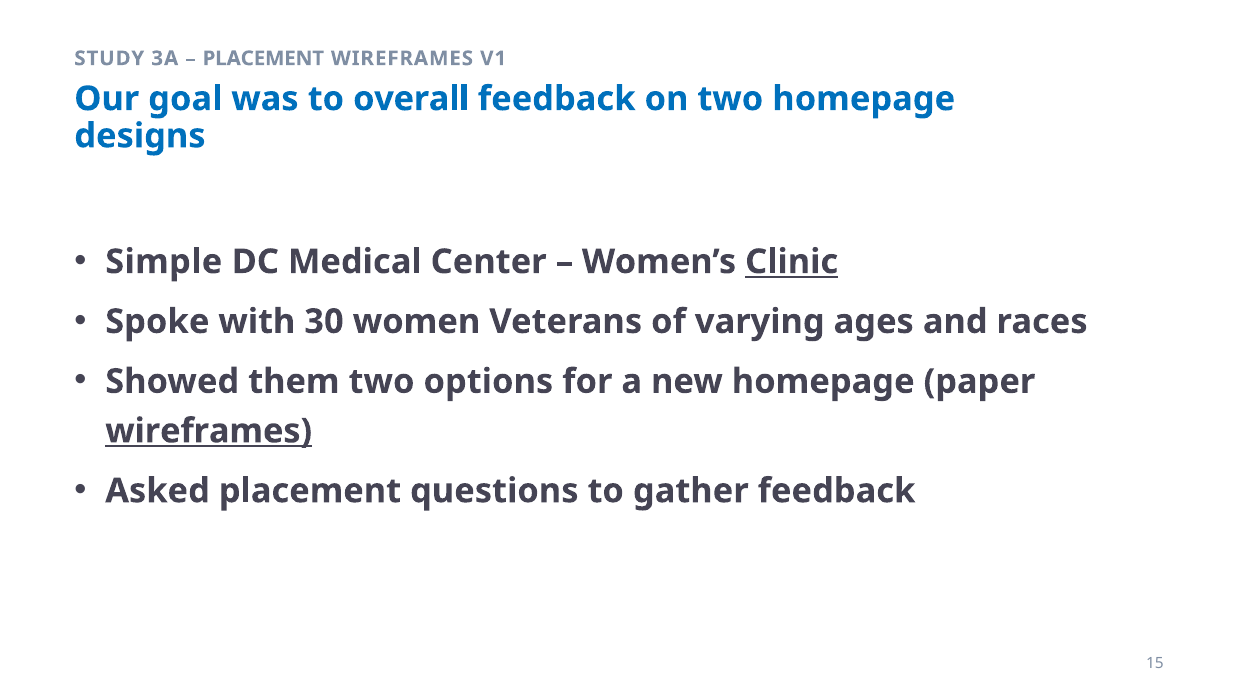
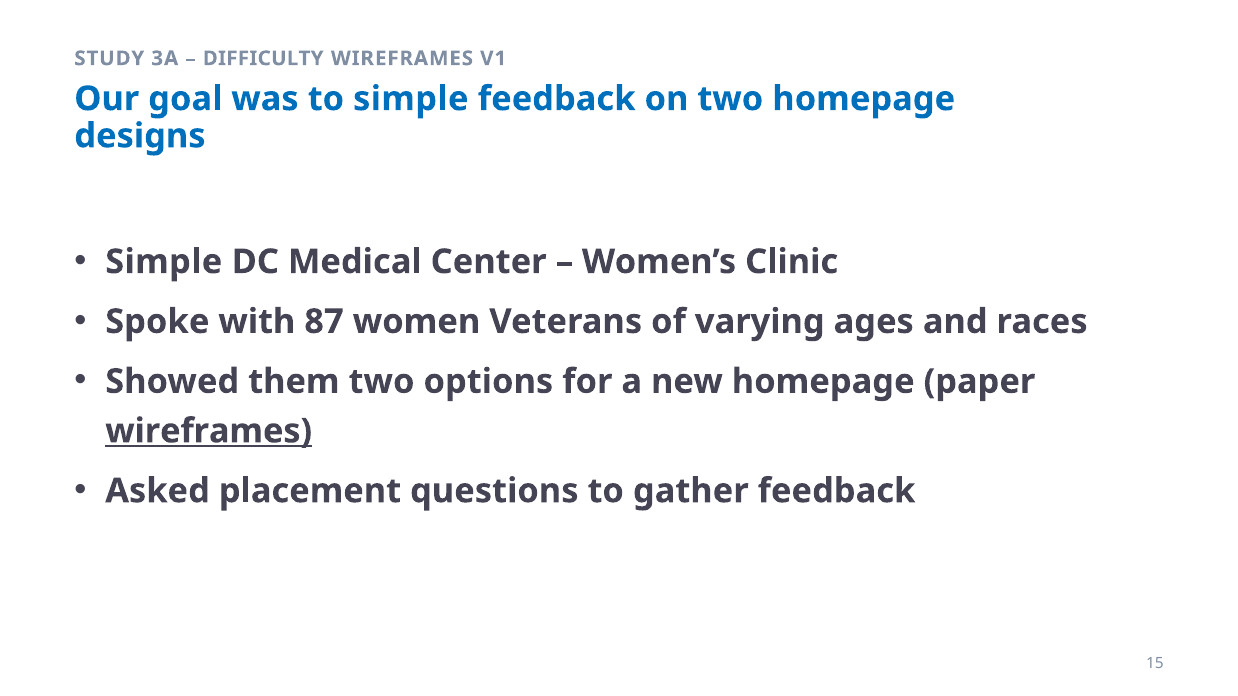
PLACEMENT: PLACEMENT -> DIFFICULTY (263, 58)
to overall: overall -> simple (411, 99)
Clinic underline: present -> none (792, 262)
30: 30 -> 87 (324, 322)
